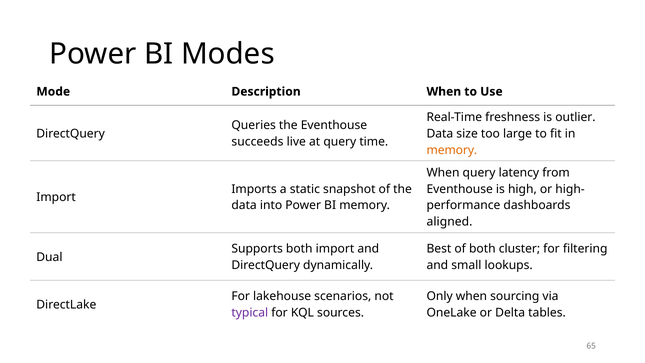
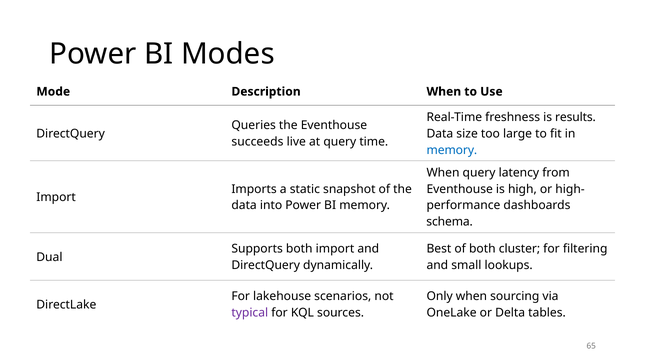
outlier: outlier -> results (575, 117)
memory colour: orange -> blue (452, 150)
aligned: aligned -> schema (450, 222)
